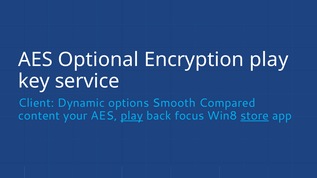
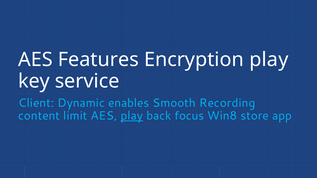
Optional: Optional -> Features (98, 60)
options: options -> enables (129, 103)
Compared: Compared -> Recording (227, 103)
your: your -> limit (75, 116)
store underline: present -> none (255, 116)
